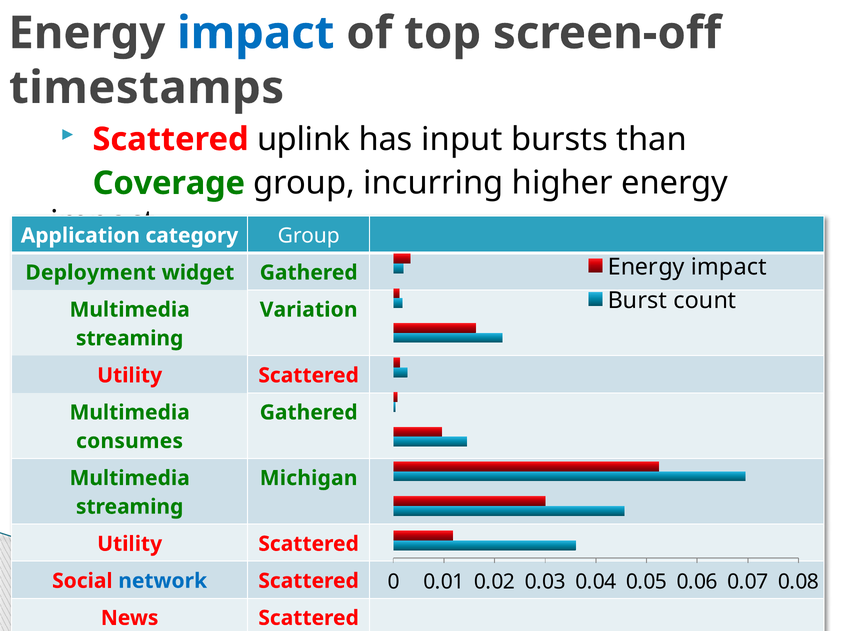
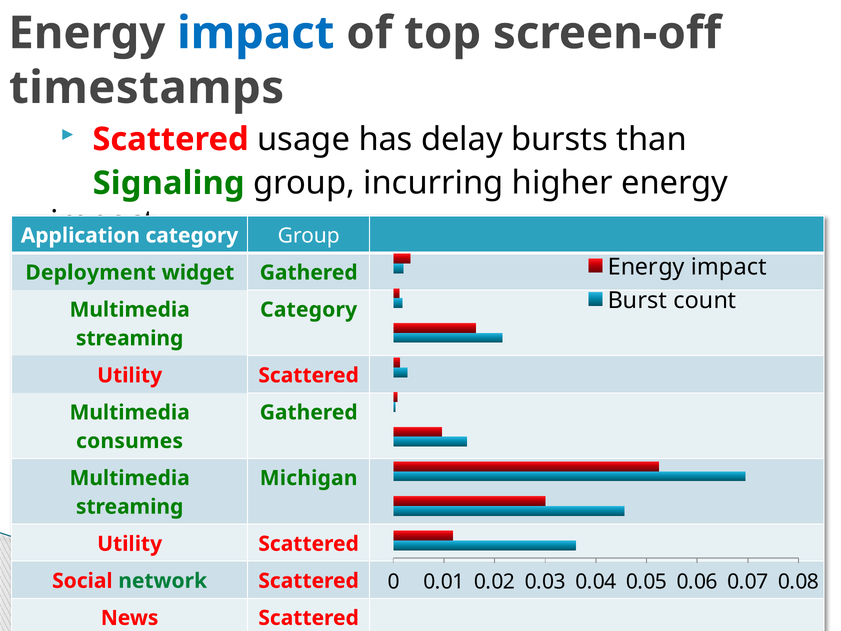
uplink: uplink -> usage (304, 139)
input: input -> delay (462, 139)
Coverage: Coverage -> Signaling (169, 183)
Variation: Variation -> Category (309, 310)
network colour: blue -> green (163, 581)
